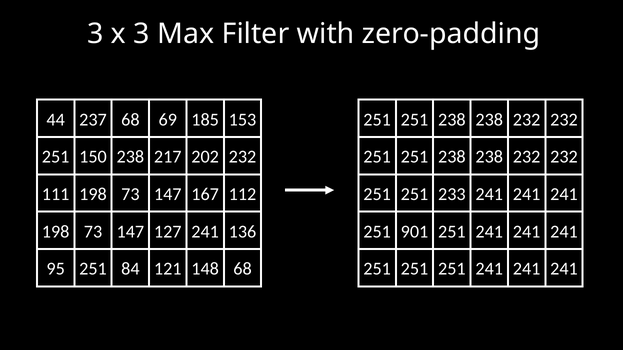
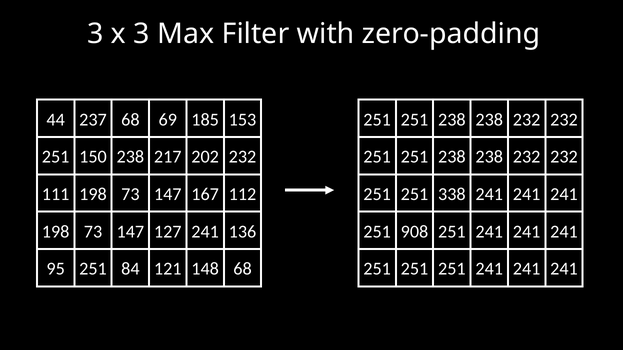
233: 233 -> 338 (452, 194)
901: 901 -> 908 (415, 232)
